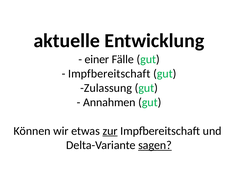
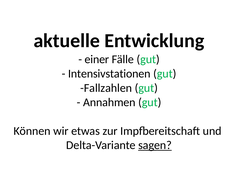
Impfbereitschaft: Impfbereitschaft -> Intensivstationen (109, 73)
Zulassung: Zulassung -> Fallzahlen (106, 88)
zur underline: present -> none (110, 131)
